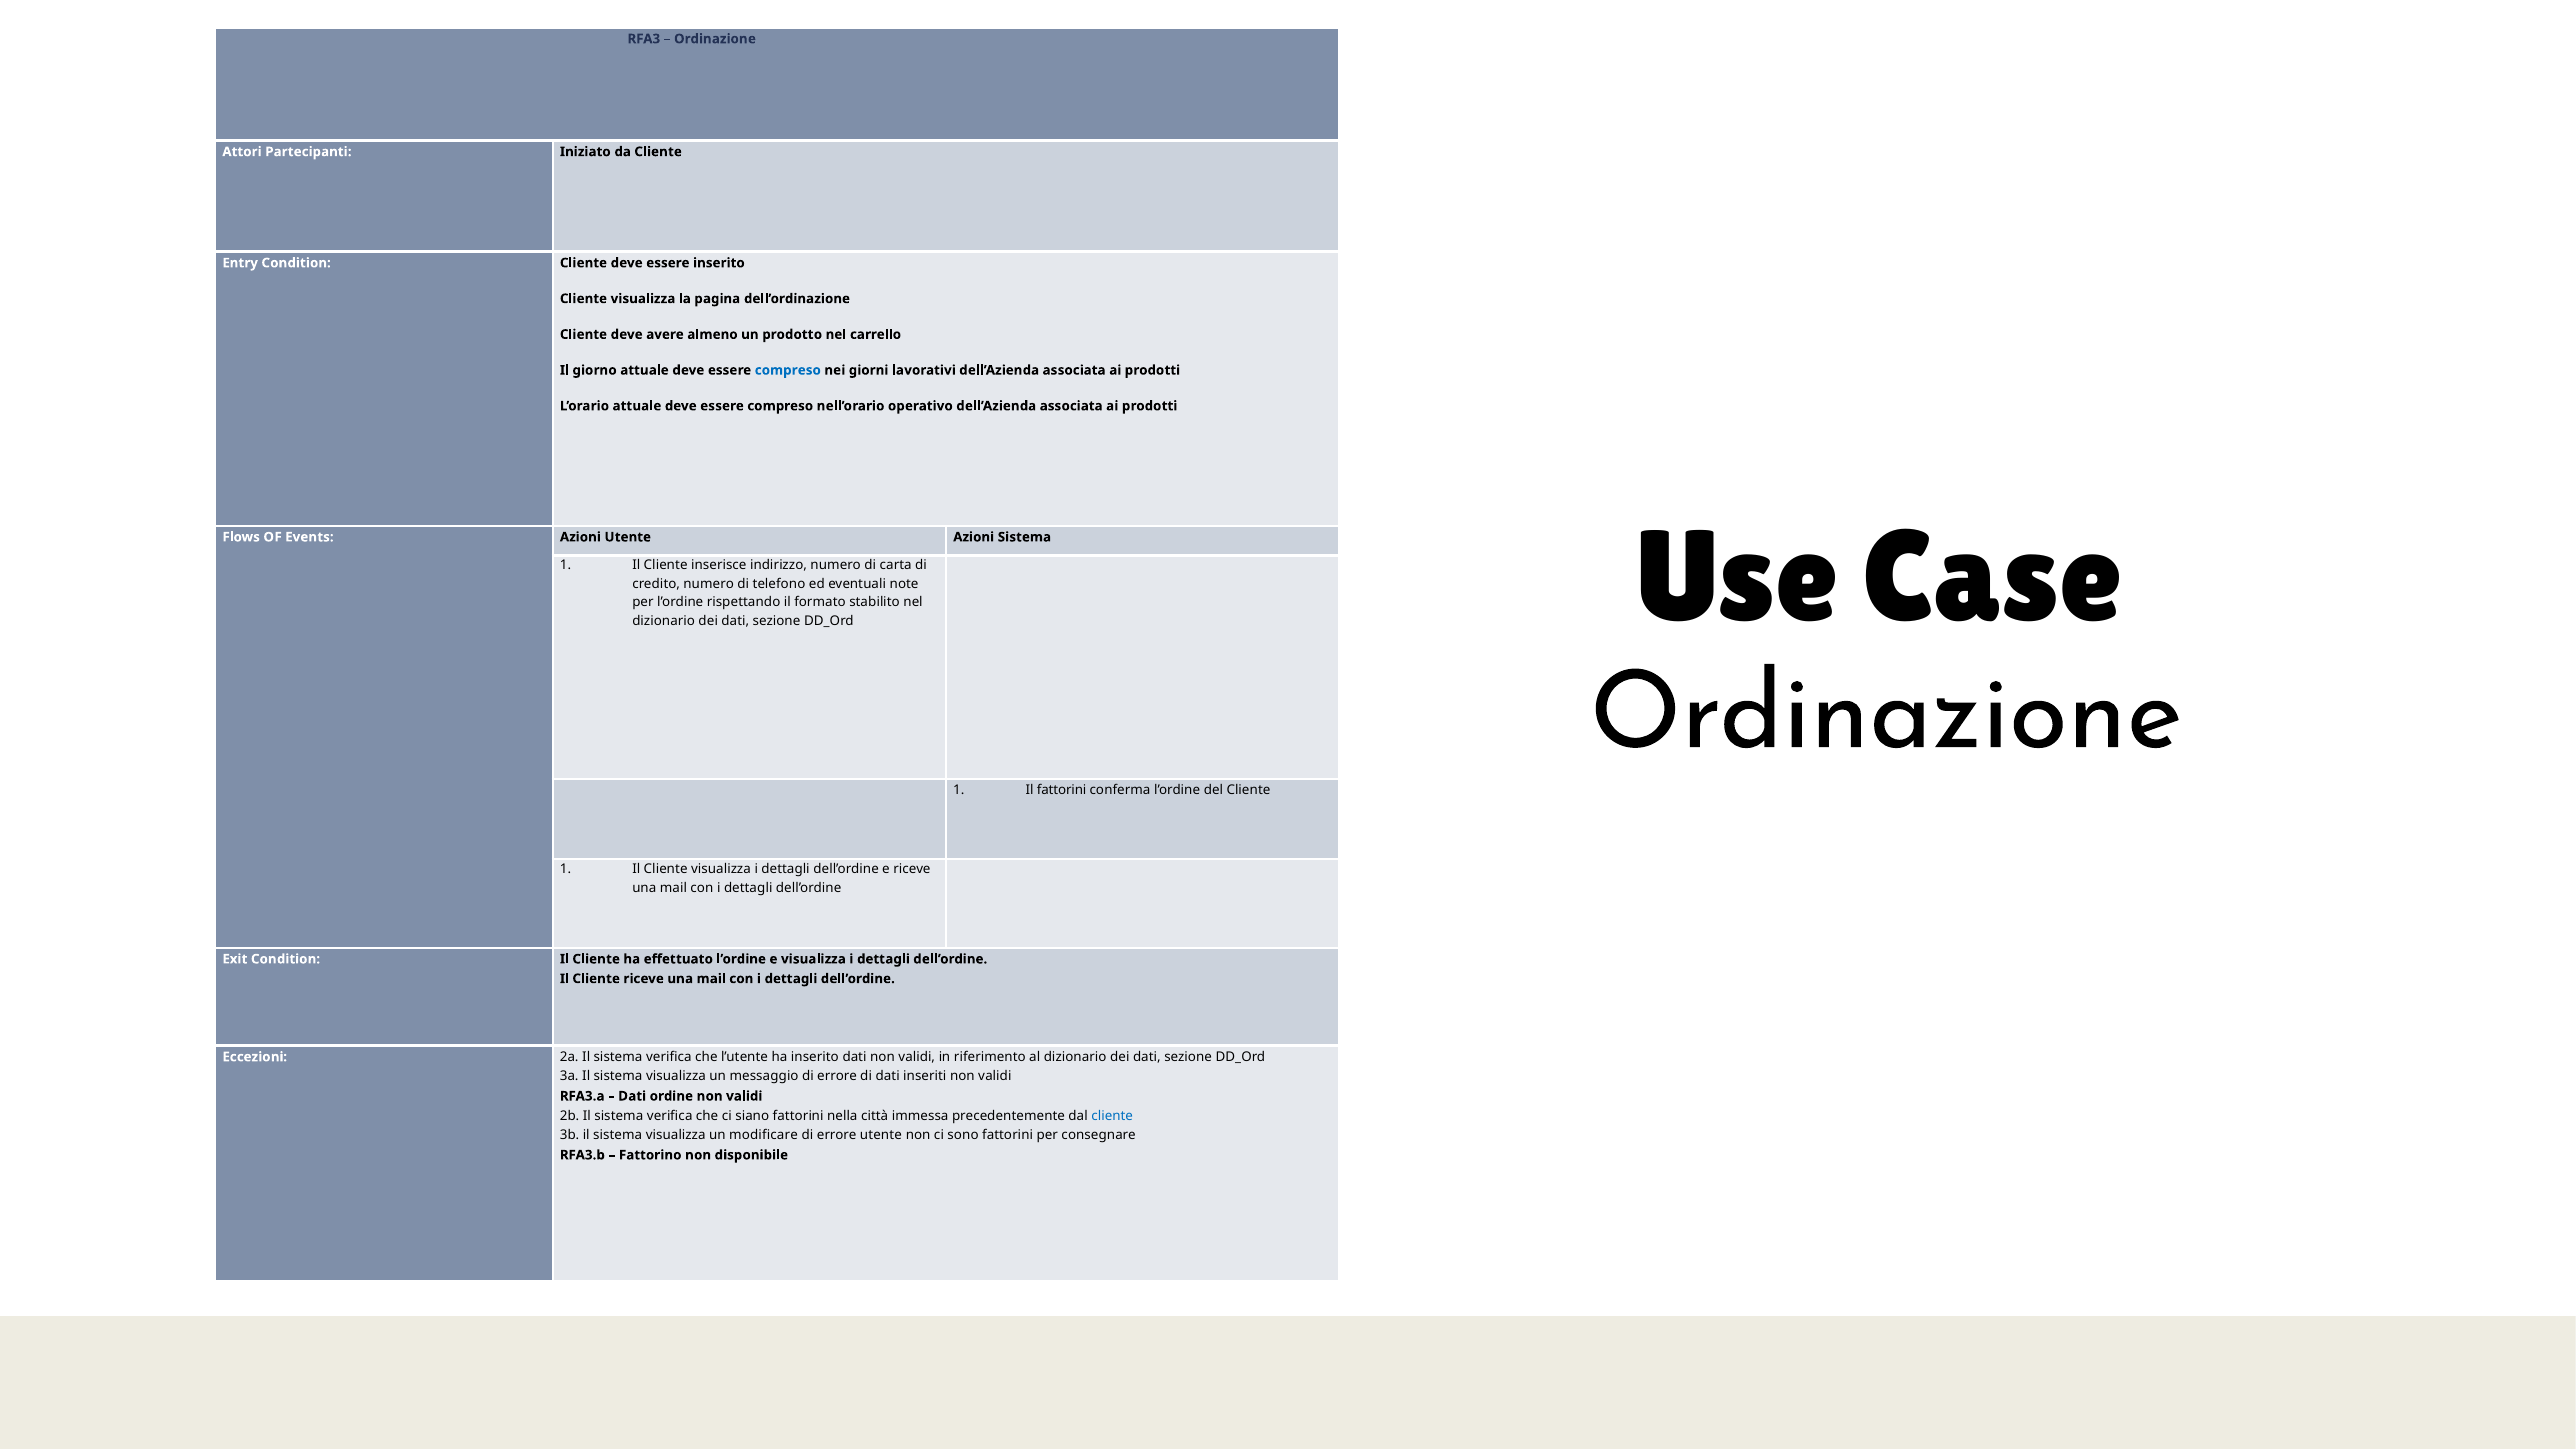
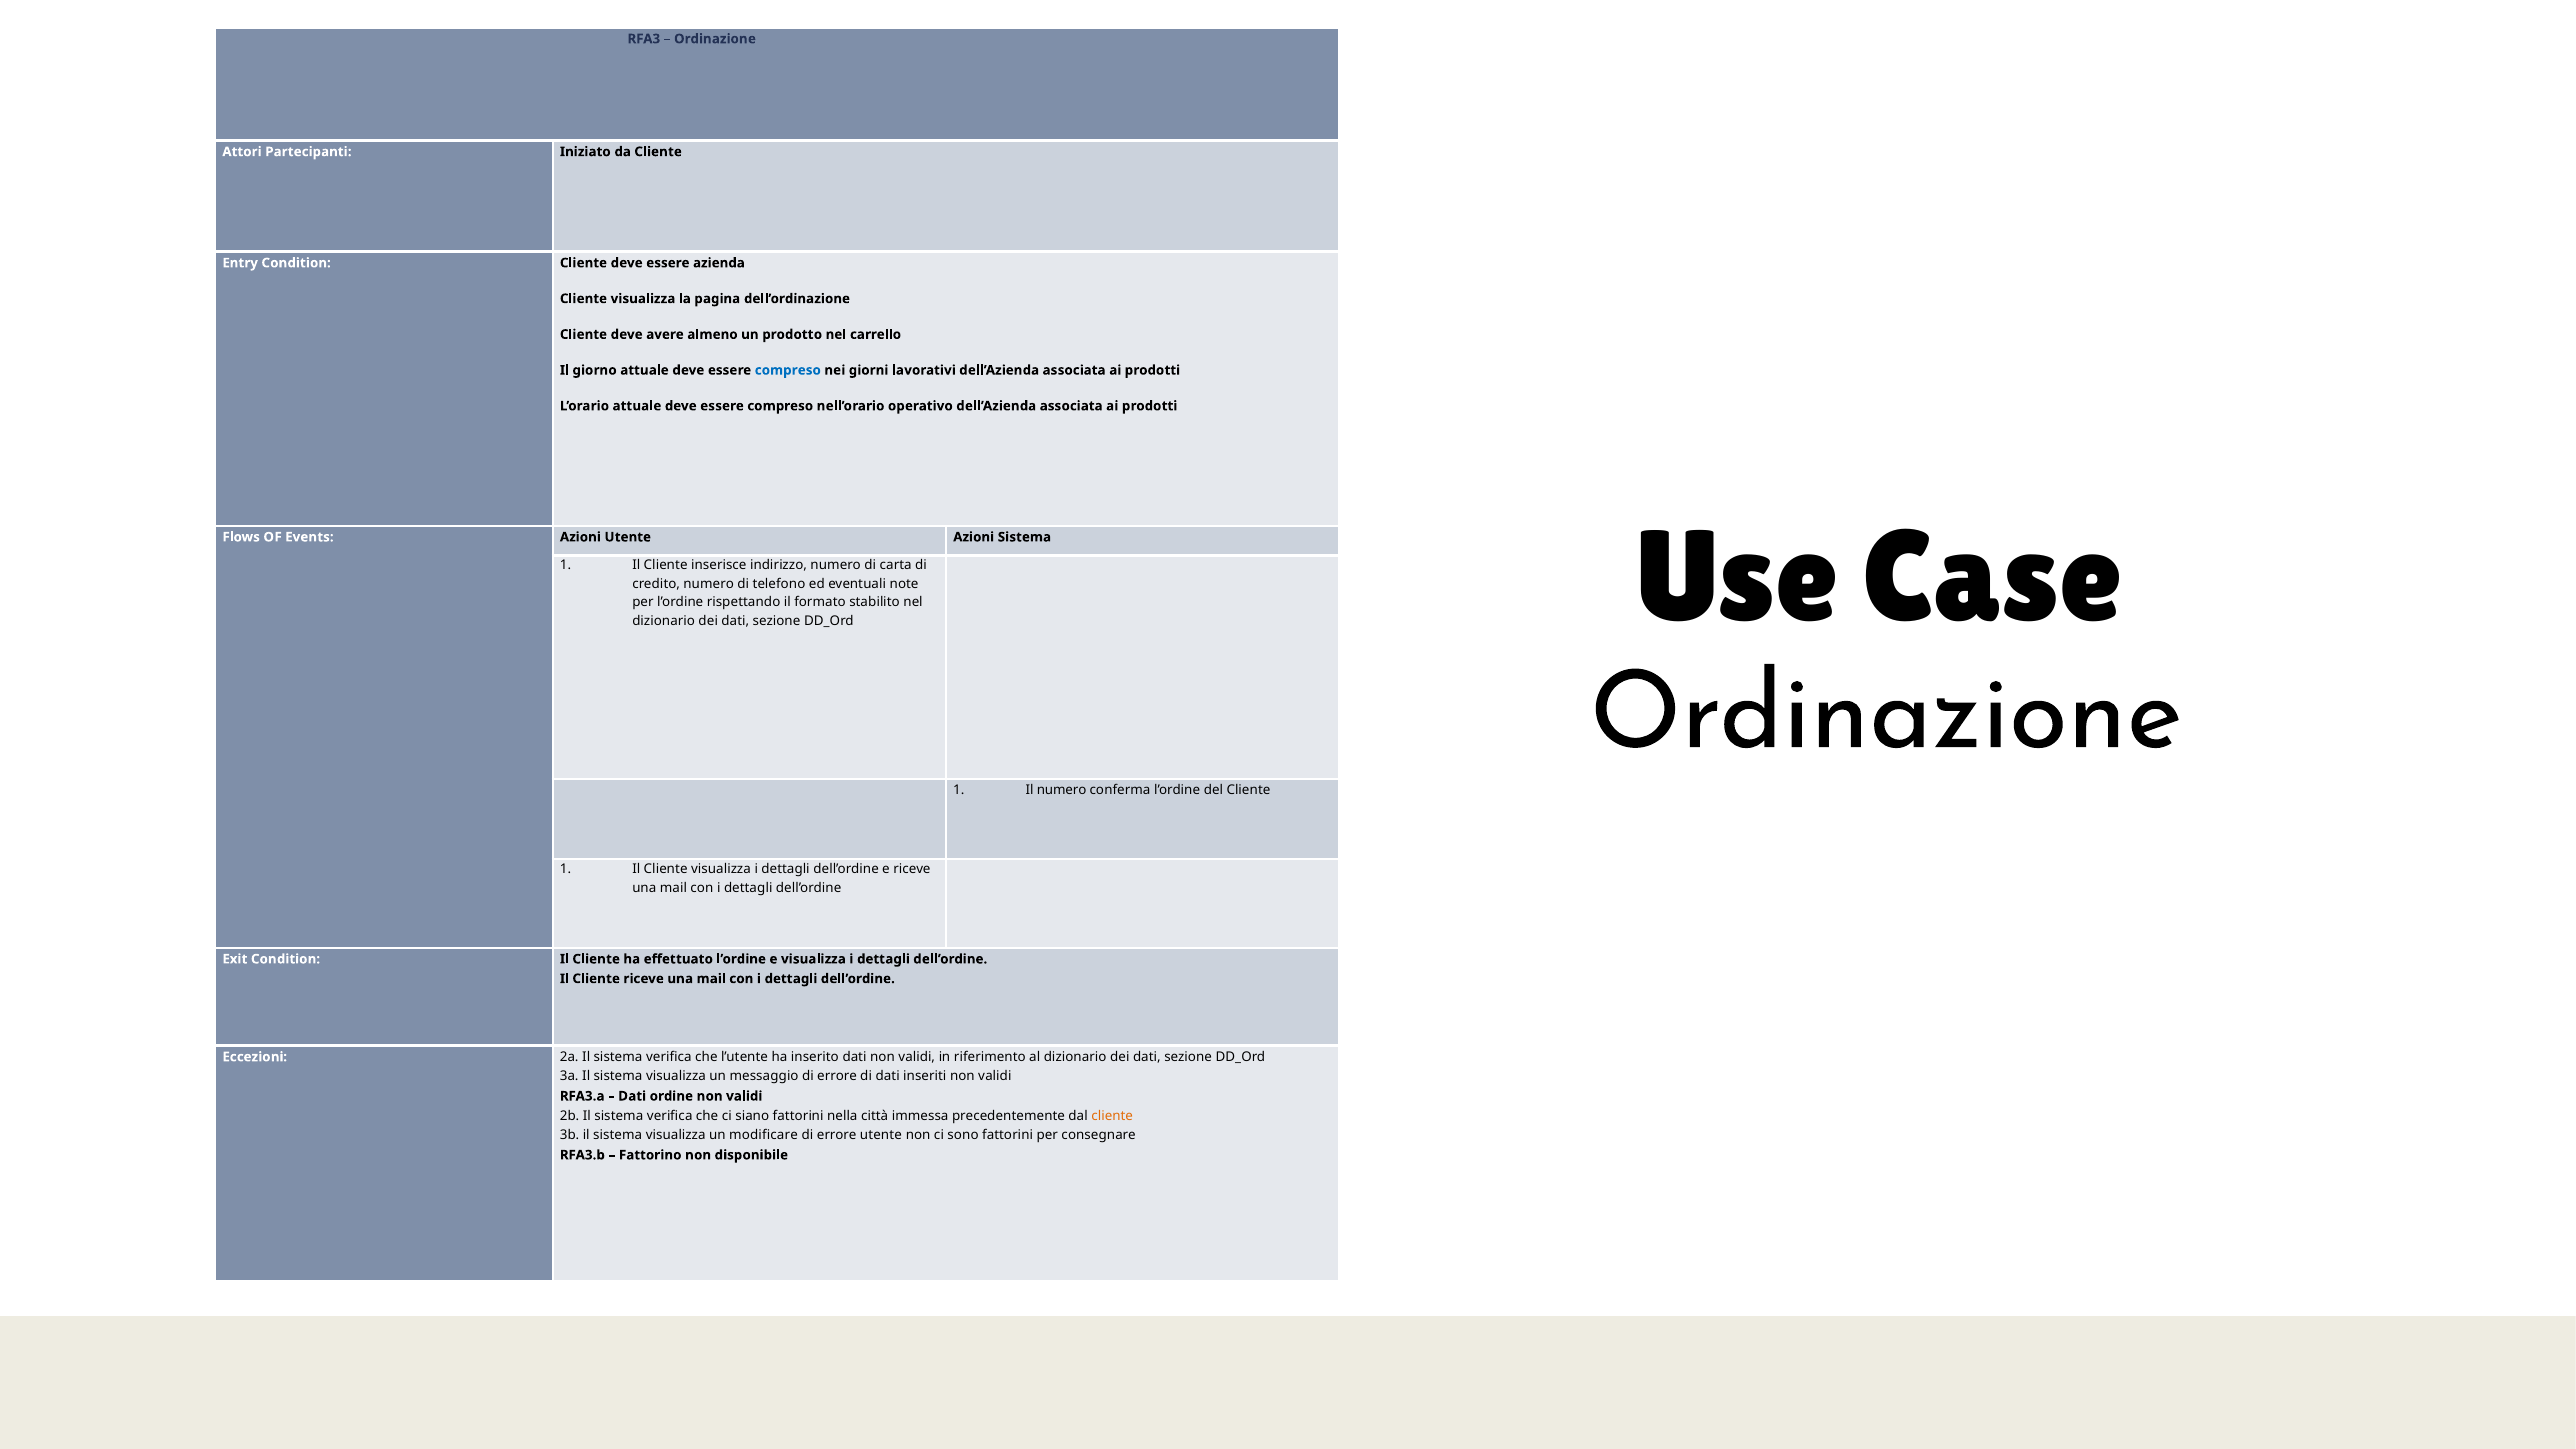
essere inserito: inserito -> azienda (719, 263)
Il fattorini: fattorini -> numero (1062, 790)
cliente colour: blue -> orange (1112, 1116)
